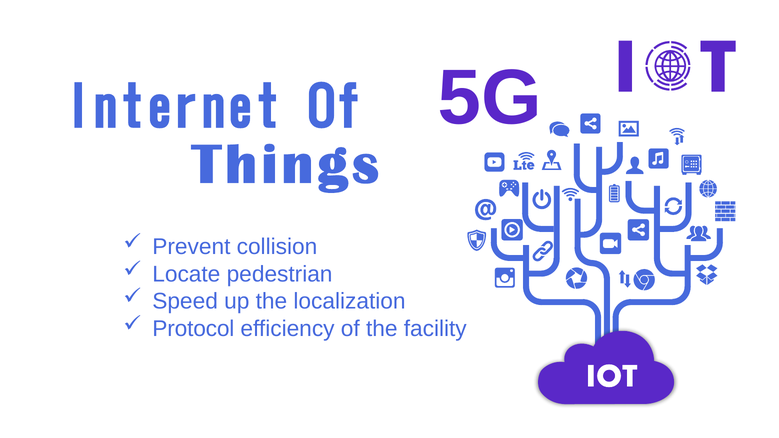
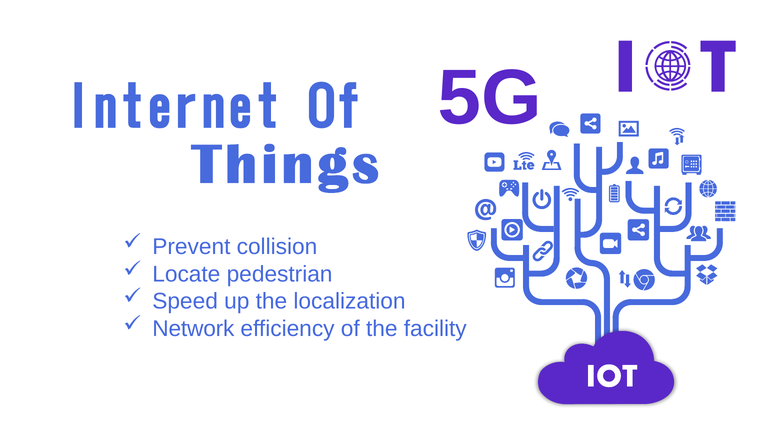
Protocol: Protocol -> Network (193, 329)
